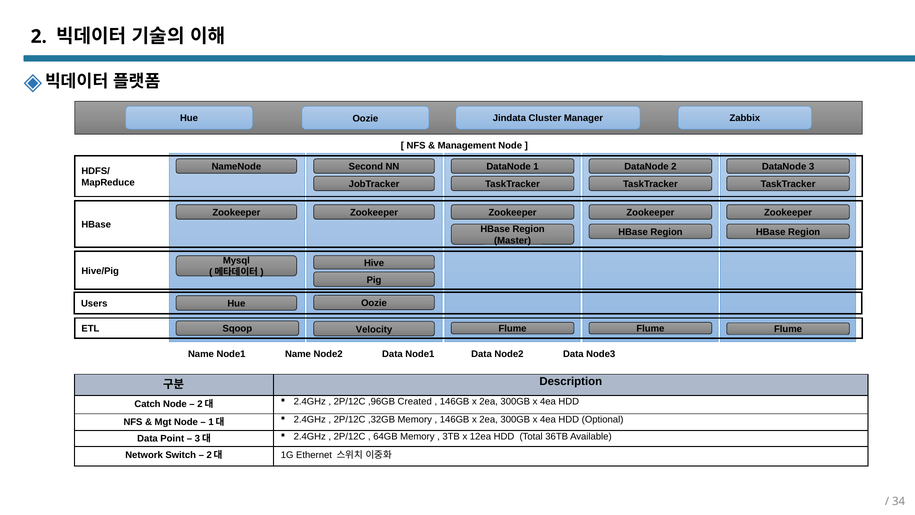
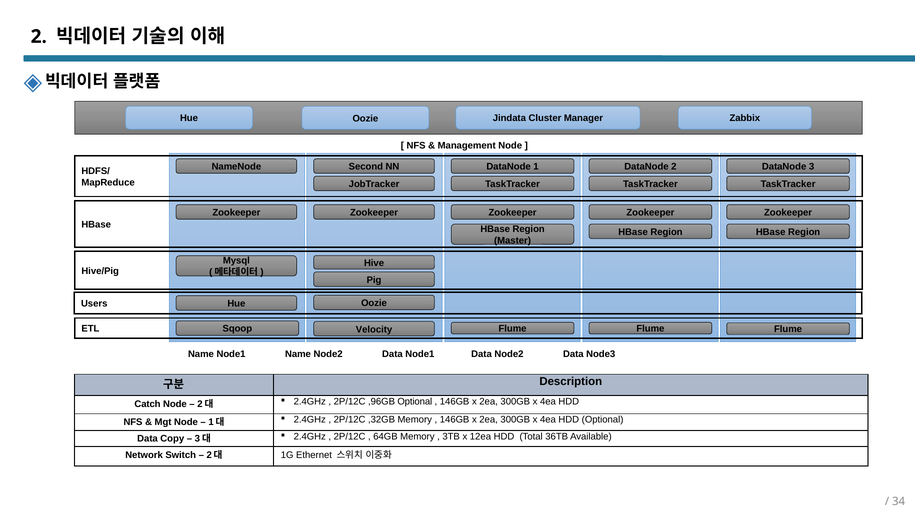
,96GB Created: Created -> Optional (415, 401)
Point: Point -> Copy (172, 438)
